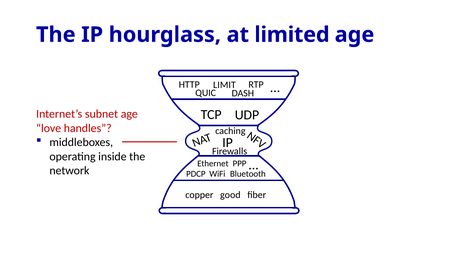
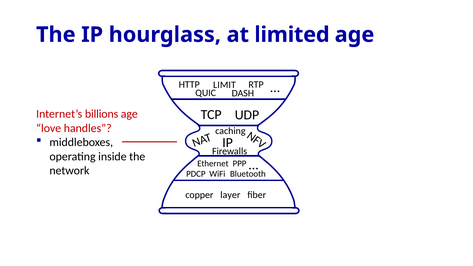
subnet: subnet -> billions (102, 114)
good: good -> layer (230, 195)
